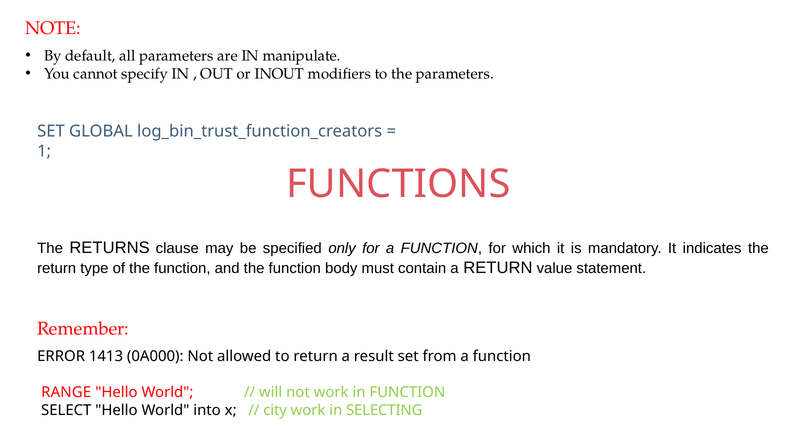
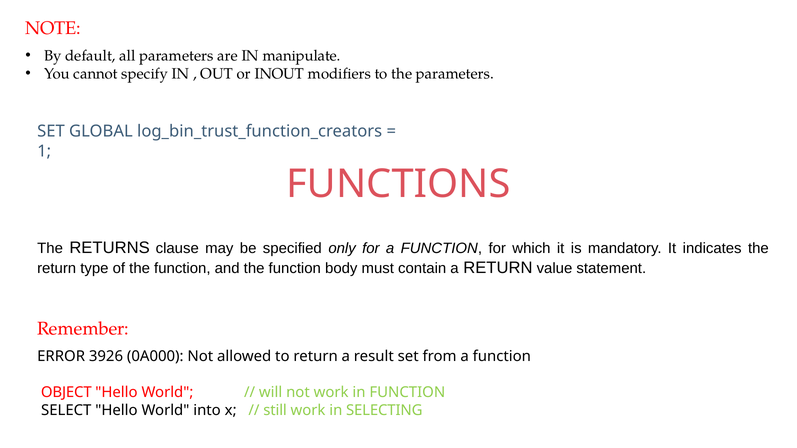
1413: 1413 -> 3926 (106, 357)
RANGE: RANGE -> OBJECT (66, 393)
city: city -> still (275, 411)
